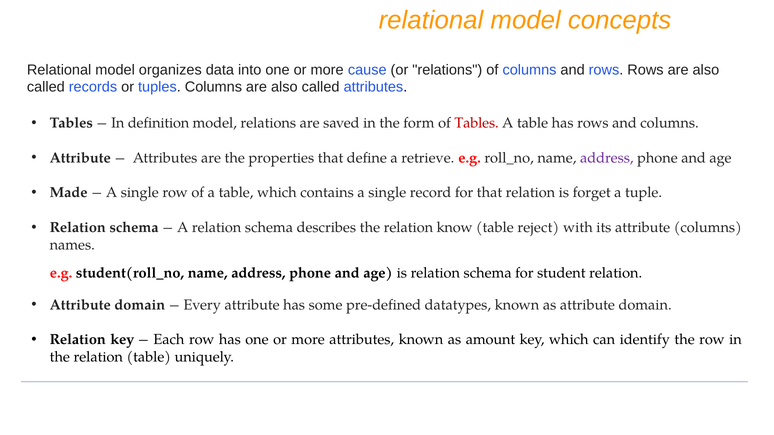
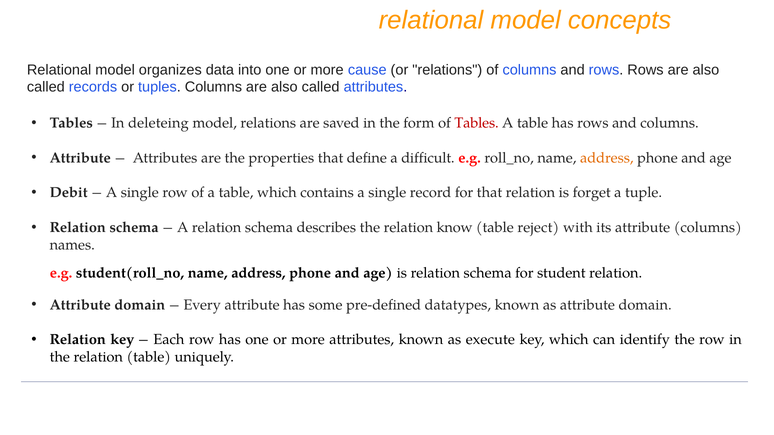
definition: definition -> deleteing (158, 123)
retrieve: retrieve -> difficult (428, 158)
address colour: purple -> orange (607, 158)
Made: Made -> Debit (69, 193)
amount: amount -> execute (490, 340)
